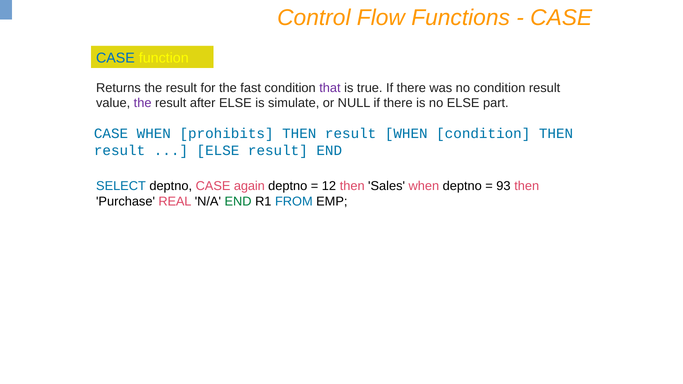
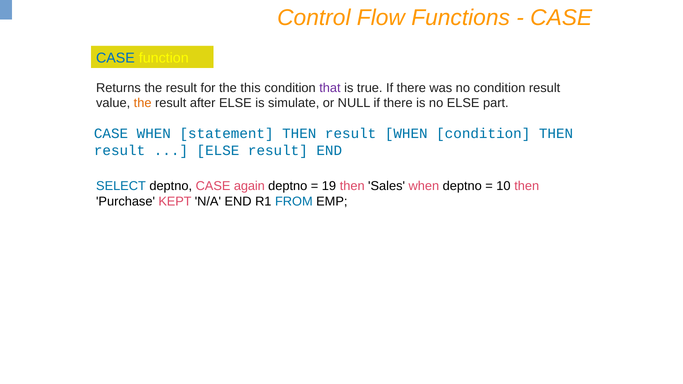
fast: fast -> this (251, 88)
the colour: purple -> orange (143, 103)
prohibits: prohibits -> statement (227, 133)
12: 12 -> 19 (329, 186)
93: 93 -> 10 (503, 186)
REAL: REAL -> KEPT (175, 201)
END colour: green -> black (238, 201)
